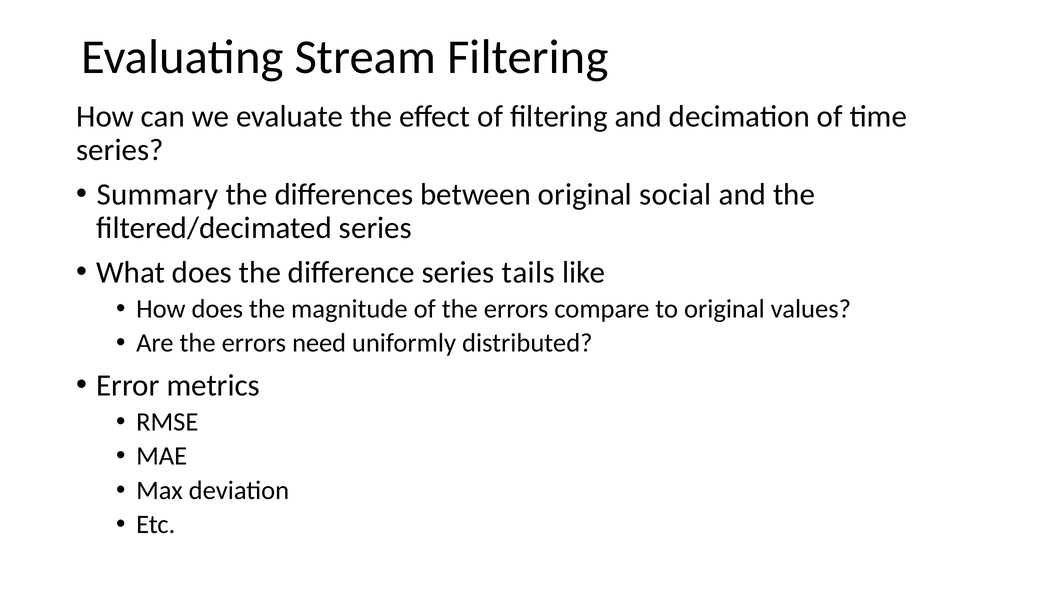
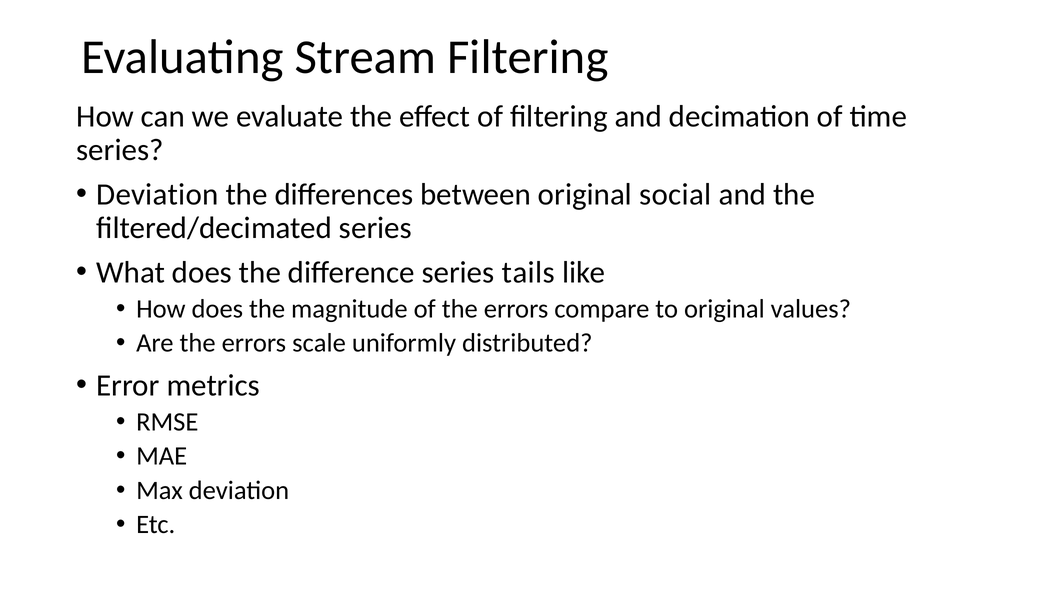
Summary: Summary -> Deviation (157, 194)
need: need -> scale (319, 343)
